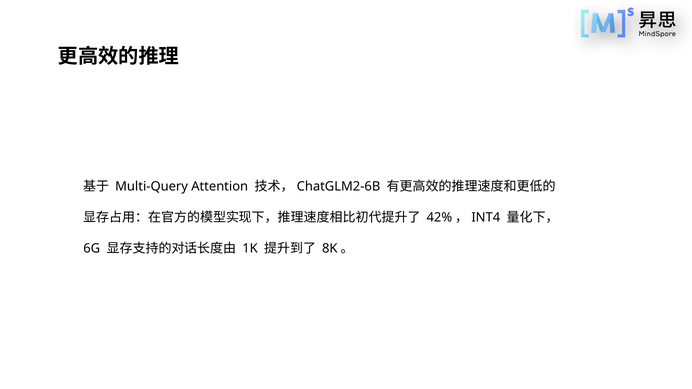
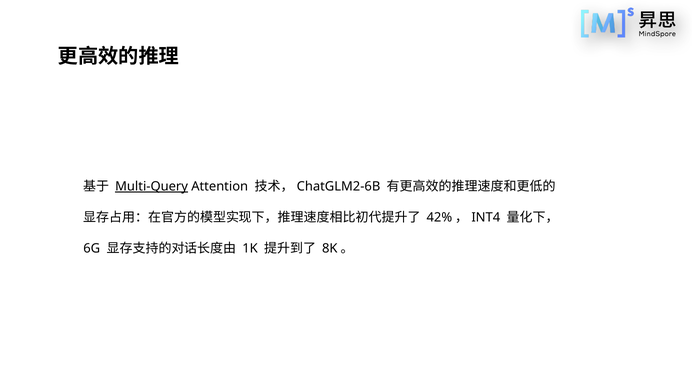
Multi-Query underline: none -> present (152, 187)
